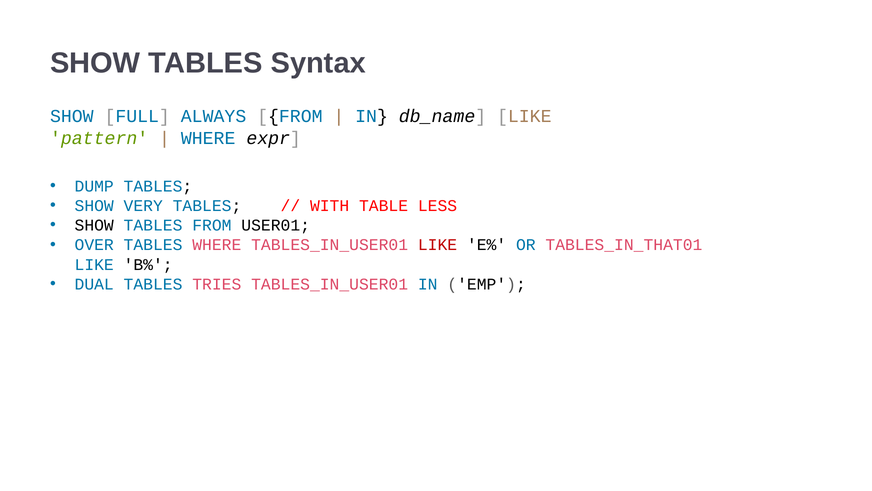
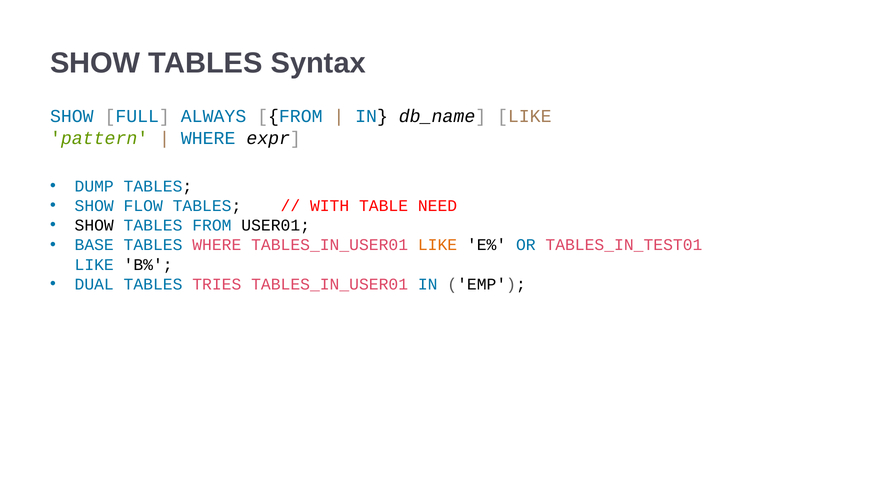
VERY: VERY -> FLOW (143, 206)
LESS: LESS -> NEED (438, 206)
OVER: OVER -> BASE (94, 245)
LIKE colour: red -> orange (438, 245)
TABLES_IN_THAT01: TABLES_IN_THAT01 -> TABLES_IN_TEST01 (624, 245)
